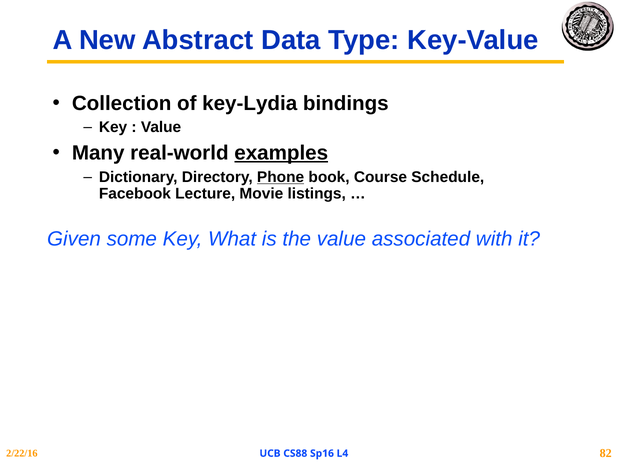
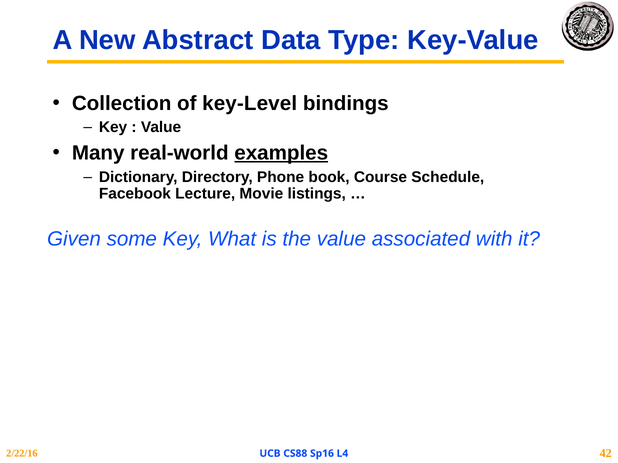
key-Lydia: key-Lydia -> key-Level (250, 103)
Phone underline: present -> none (281, 177)
82: 82 -> 42 (606, 454)
